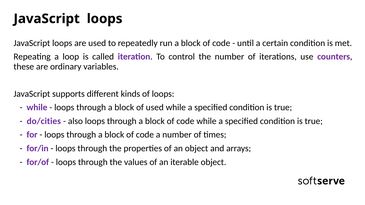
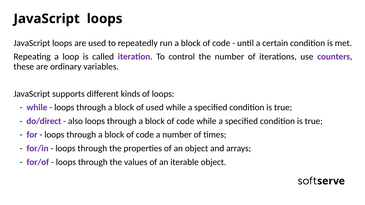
do/cities: do/cities -> do/direct (44, 121)
